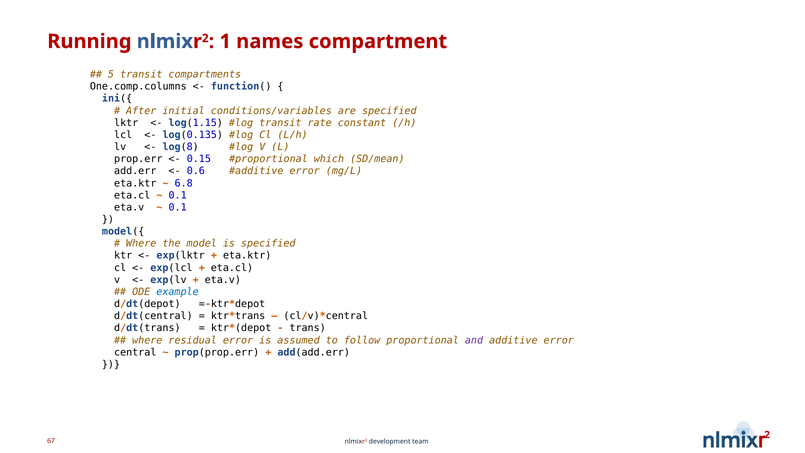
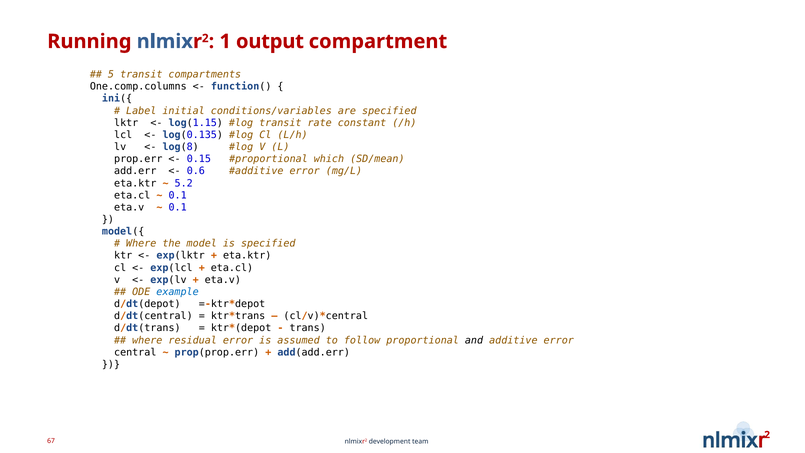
names: names -> output (270, 41)
After: After -> Label (141, 111)
6.8: 6.8 -> 5.2 (184, 183)
and colour: purple -> black (474, 340)
